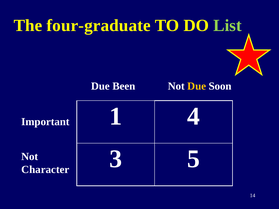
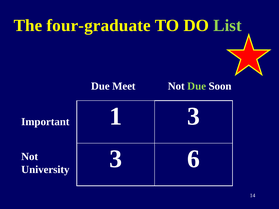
Been: Been -> Meet (124, 86)
Due colour: yellow -> light green (197, 86)
1 4: 4 -> 3 (194, 116)
5: 5 -> 6 (194, 159)
Character: Character -> University (45, 170)
